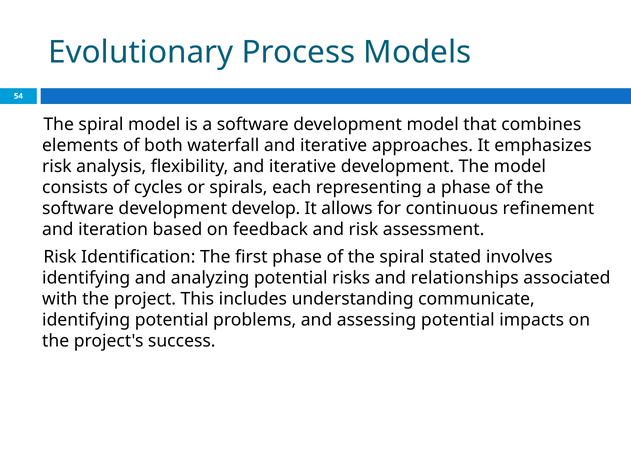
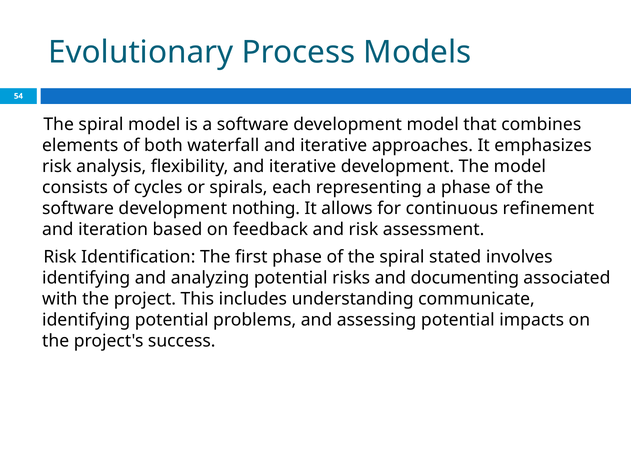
develop: develop -> nothing (266, 209)
relationships: relationships -> documenting (465, 278)
